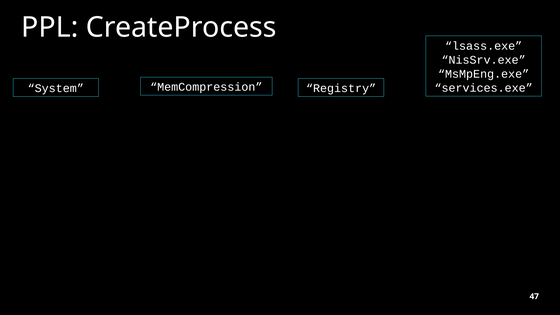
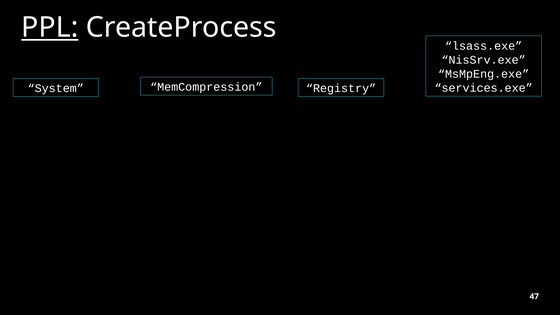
PPL underline: none -> present (50, 27)
